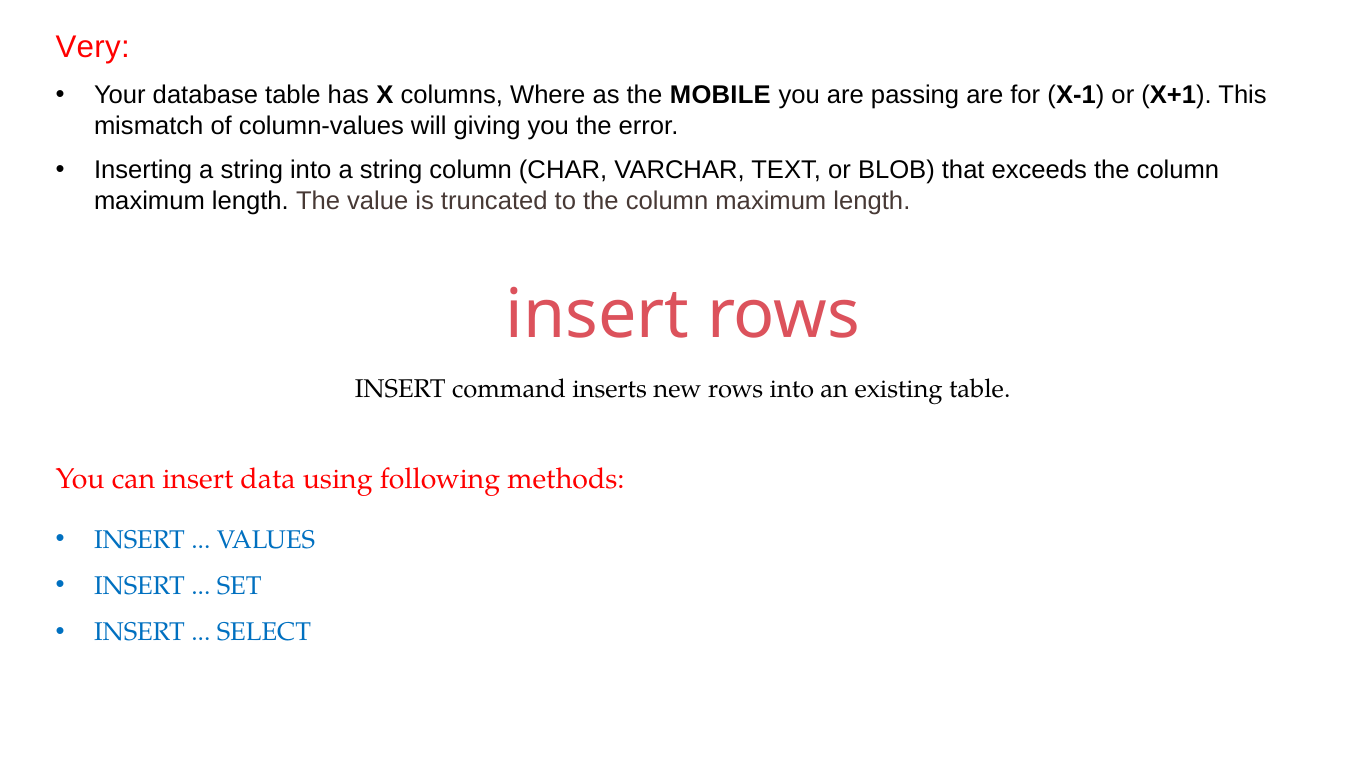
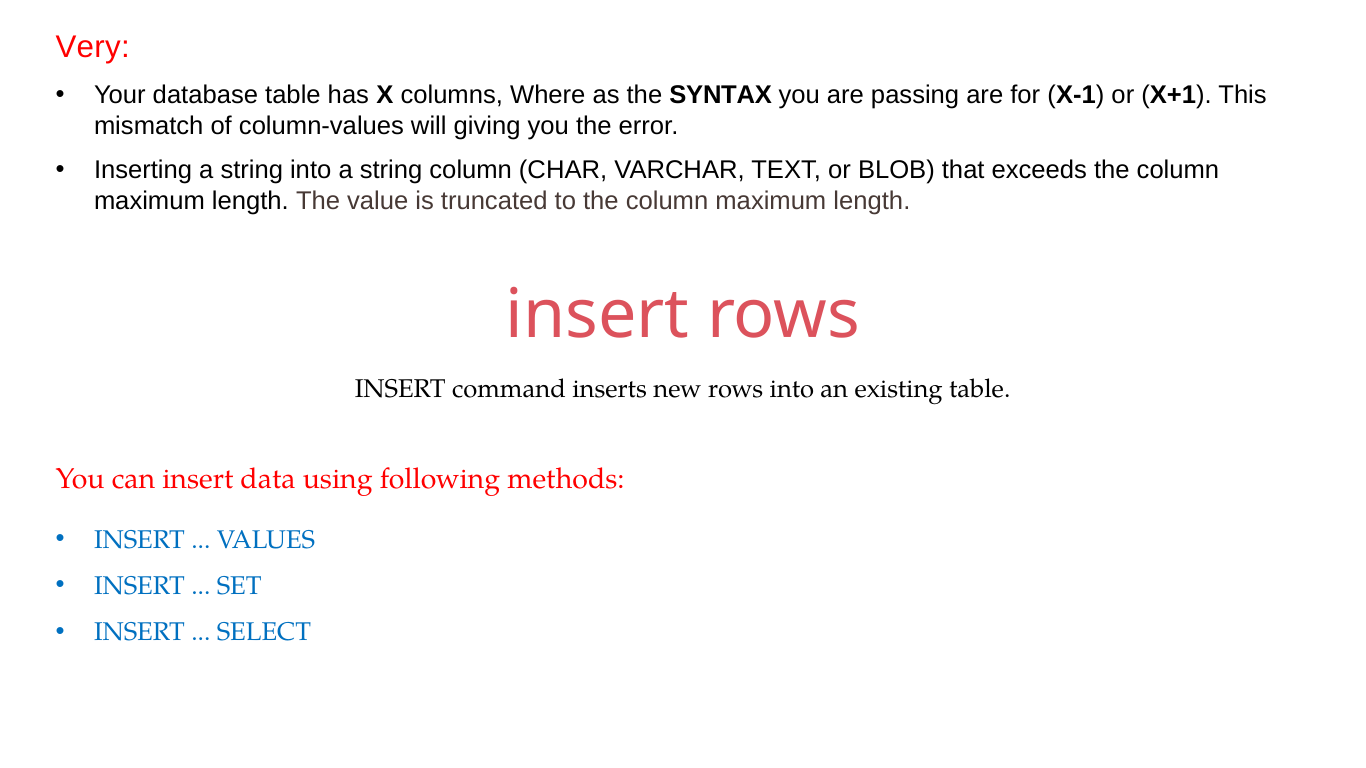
MOBILE: MOBILE -> SYNTAX (721, 95)
